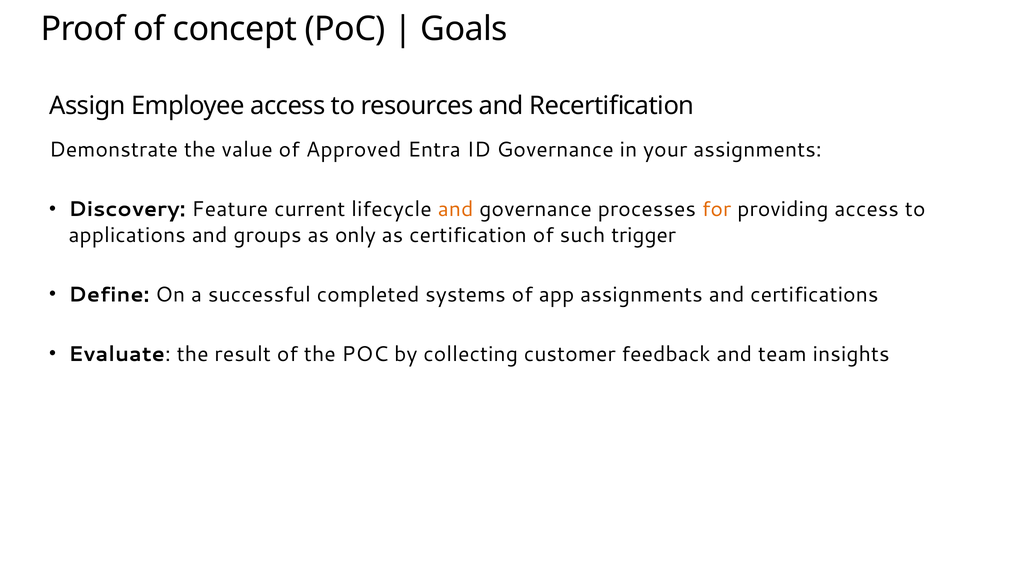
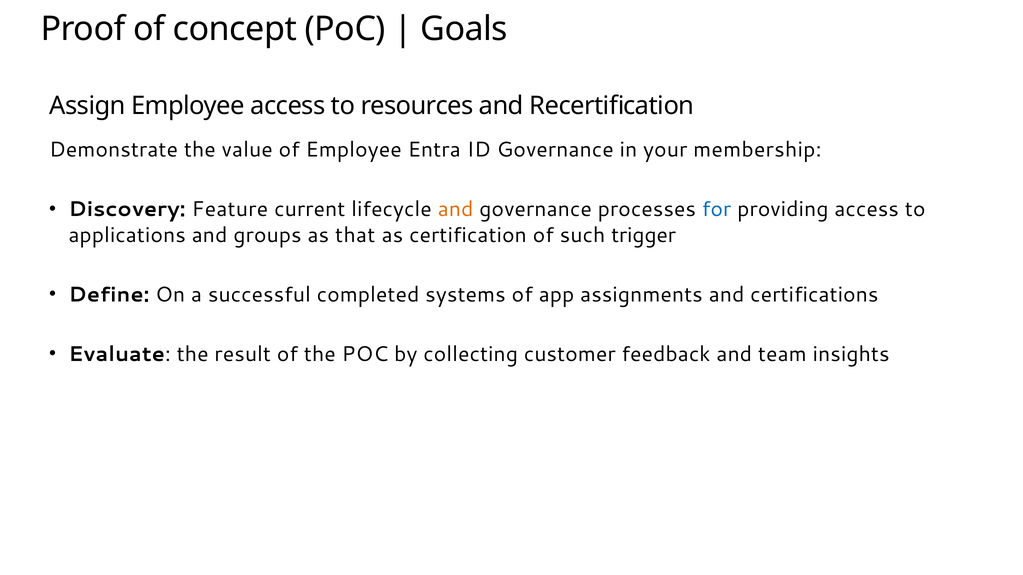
of Approved: Approved -> Employee (354, 150)
your assignments: assignments -> membership (757, 150)
for colour: orange -> blue (717, 210)
only: only -> that (355, 235)
